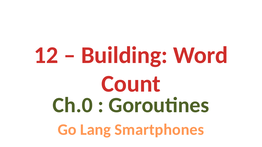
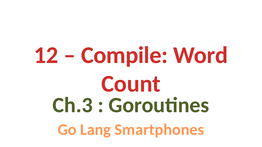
Building: Building -> Compile (124, 55)
Ch.0: Ch.0 -> Ch.3 (73, 105)
